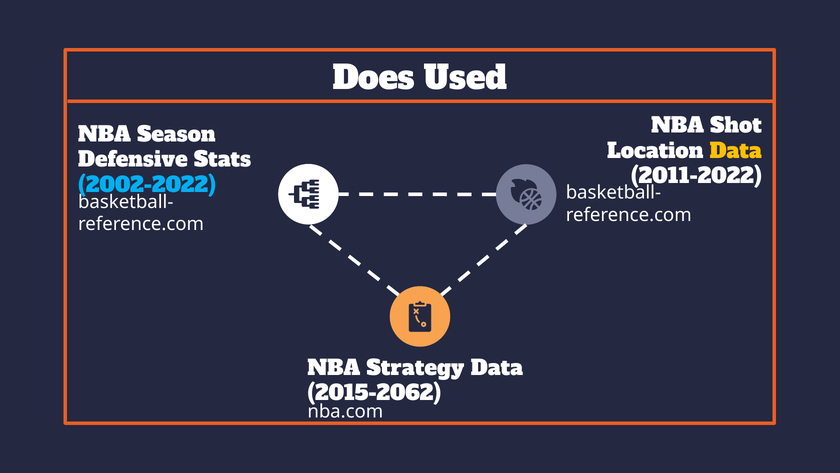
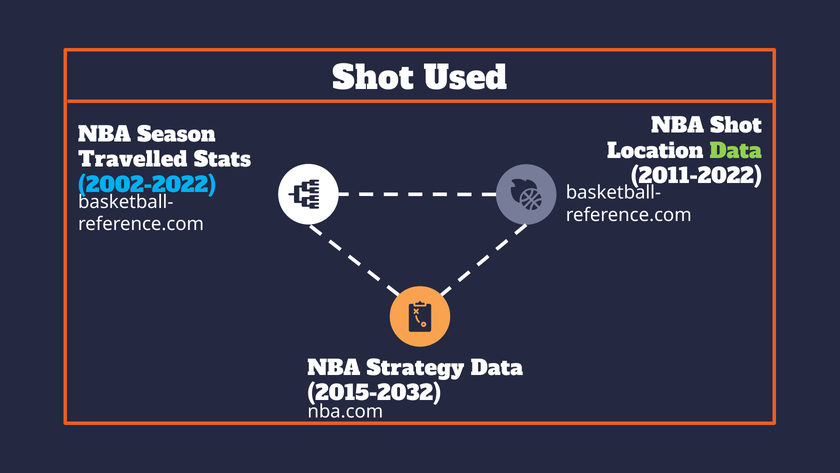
Does: Does -> Shot (373, 78)
Data colour: yellow -> light green (736, 151)
Defensive: Defensive -> Travelled (133, 160)
2015-2062: 2015-2062 -> 2015-2032 (374, 393)
